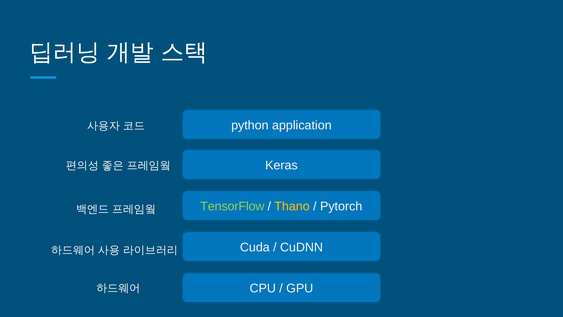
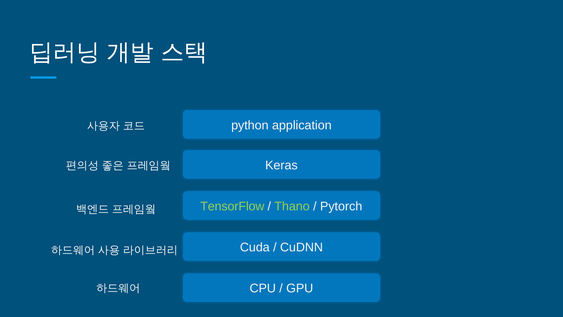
Thano colour: yellow -> light green (292, 206)
